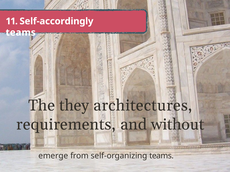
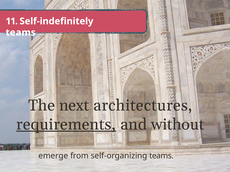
Self-accordingly: Self-accordingly -> Self-indefinitely (56, 21)
they: they -> next (74, 106)
requirements underline: none -> present (66, 125)
